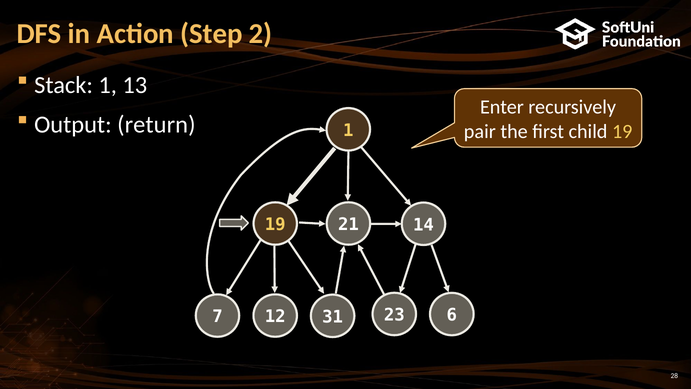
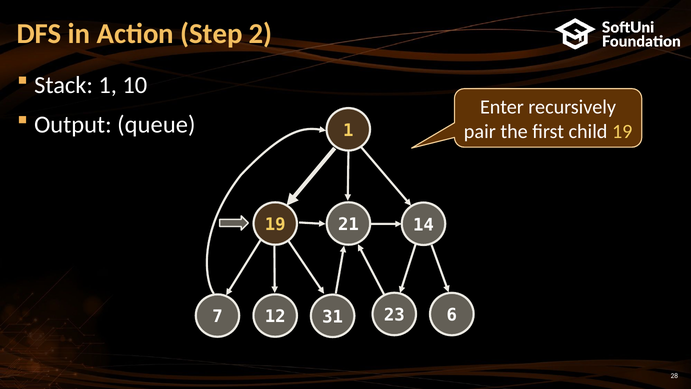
13: 13 -> 10 (135, 85)
return: return -> queue (156, 125)
